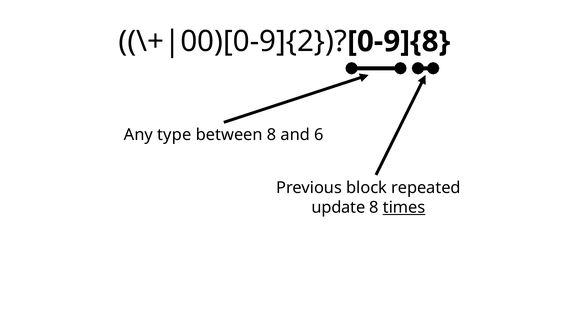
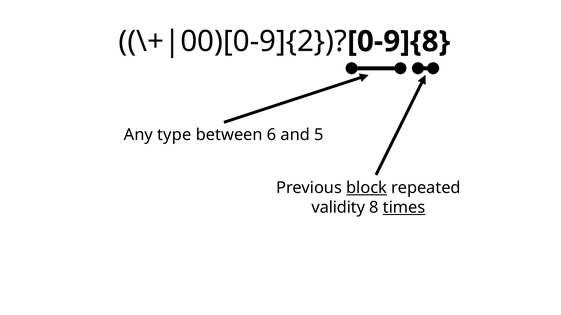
between 8: 8 -> 6 (272, 135)
6: 6 -> 5 (319, 135)
block underline: none -> present (367, 188)
update: update -> validity (338, 208)
